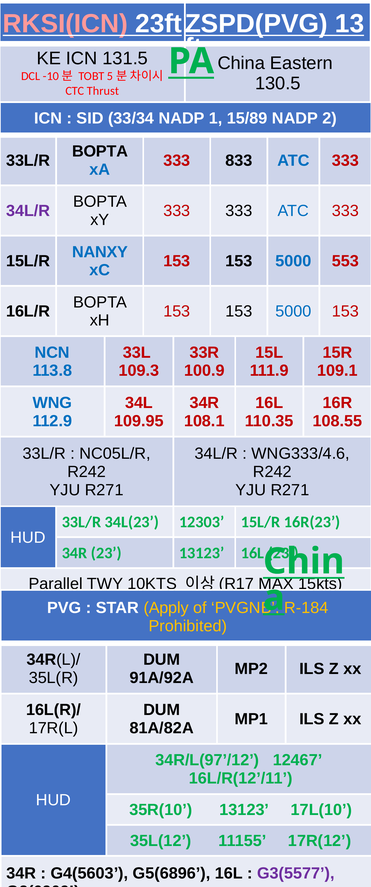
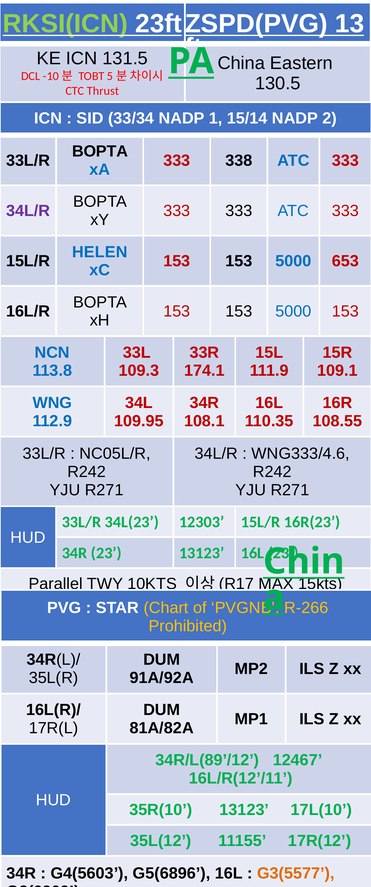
RKSI(ICN colour: pink -> light green (65, 24)
15/89: 15/89 -> 15/14 (247, 118)
833: 833 -> 338 (239, 161)
NANXY: NANXY -> HELEN (100, 252)
553: 553 -> 653 (345, 261)
100.9: 100.9 -> 174.1 (204, 371)
Apply: Apply -> Chart (166, 608)
R-184: R-184 -> R-266 (306, 608)
34R/L(97’/12: 34R/L(97’/12 -> 34R/L(89’/12 (207, 761)
G3(5577 colour: purple -> orange (296, 874)
